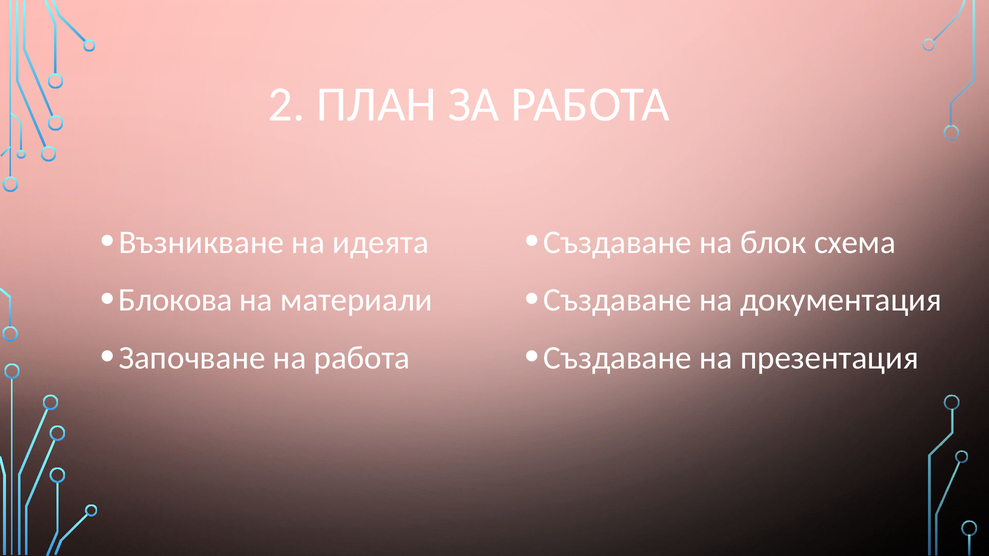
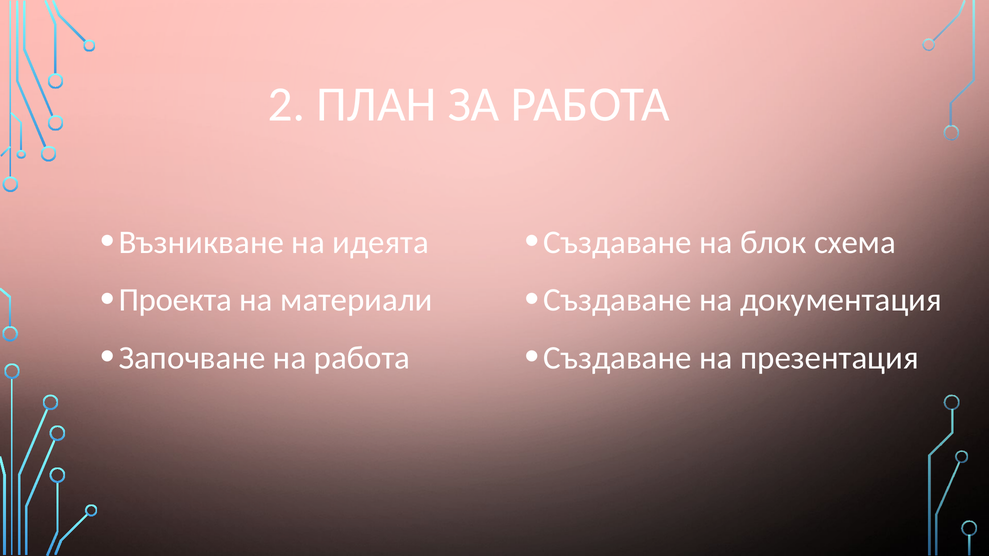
Блокова: Блокова -> Проекта (175, 300)
